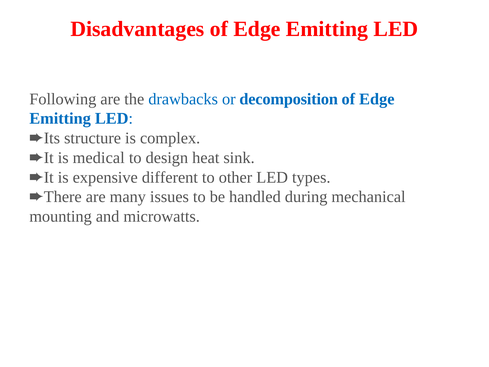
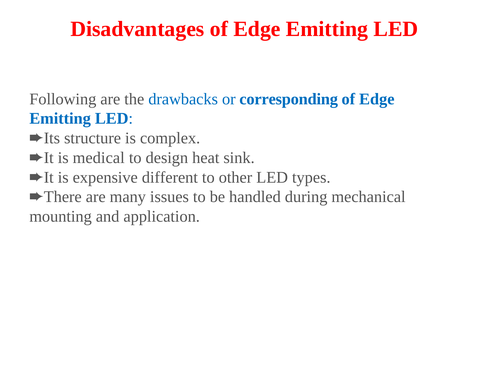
decomposition: decomposition -> corresponding (289, 99)
microwatts: microwatts -> application (162, 216)
